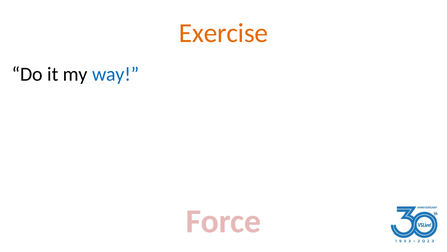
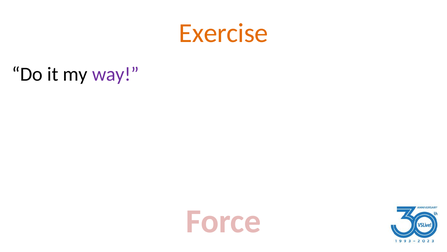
way colour: blue -> purple (116, 74)
